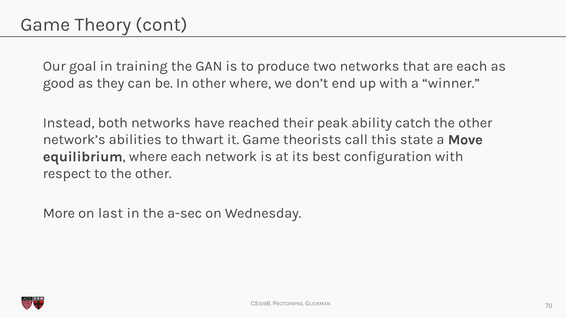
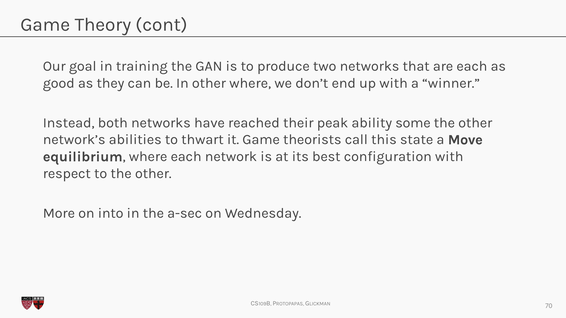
catch: catch -> some (413, 123)
last: last -> into (111, 213)
